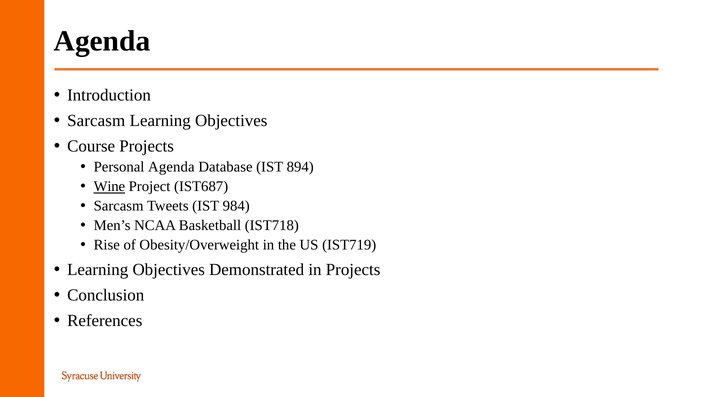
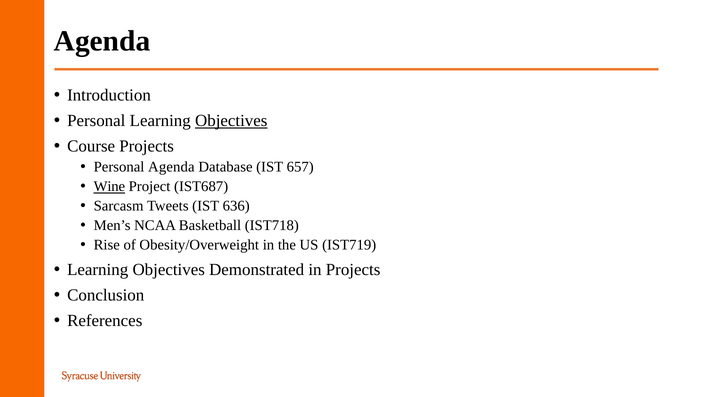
Sarcasm: Sarcasm -> Personal (96, 121)
Objectives underline: none -> present (231, 121)
894: 894 -> 657 (300, 167)
984: 984 -> 636 (236, 206)
